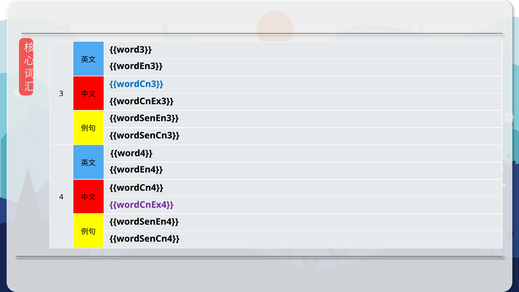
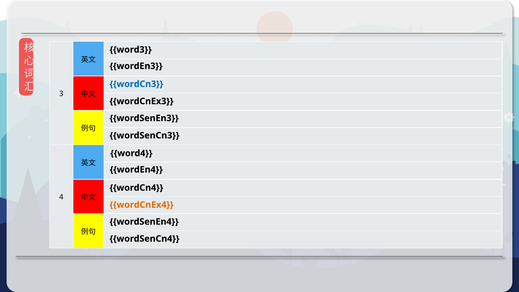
wordCnEx4 colour: purple -> orange (142, 205)
